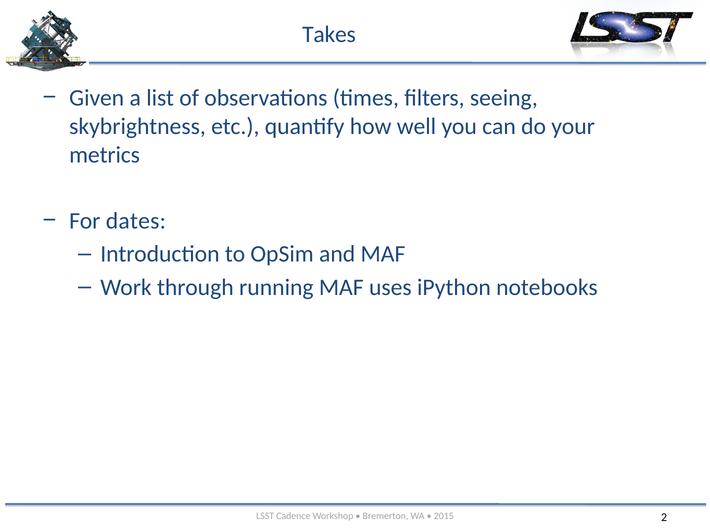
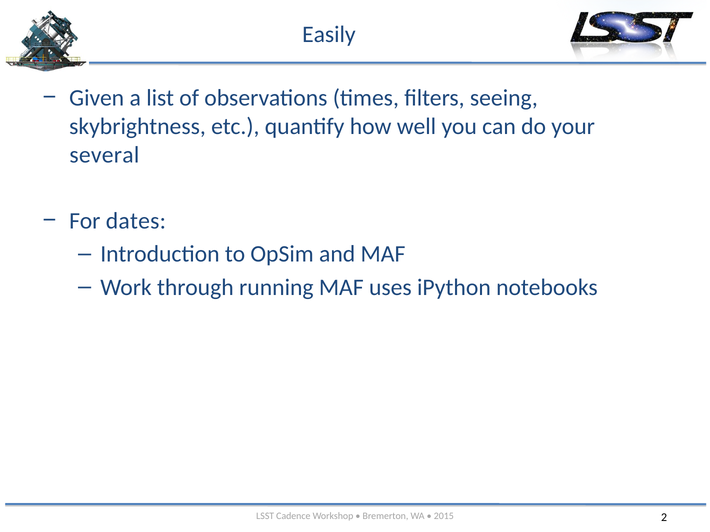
Takes: Takes -> Easily (329, 34)
metrics: metrics -> several (104, 155)
